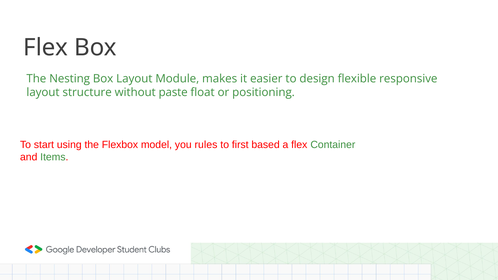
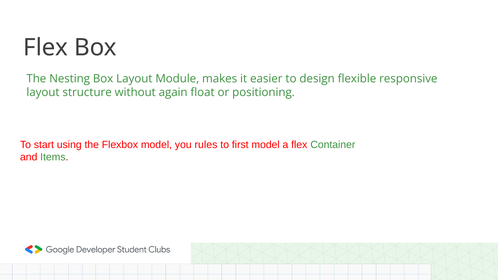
paste: paste -> again (173, 92)
first based: based -> model (266, 145)
